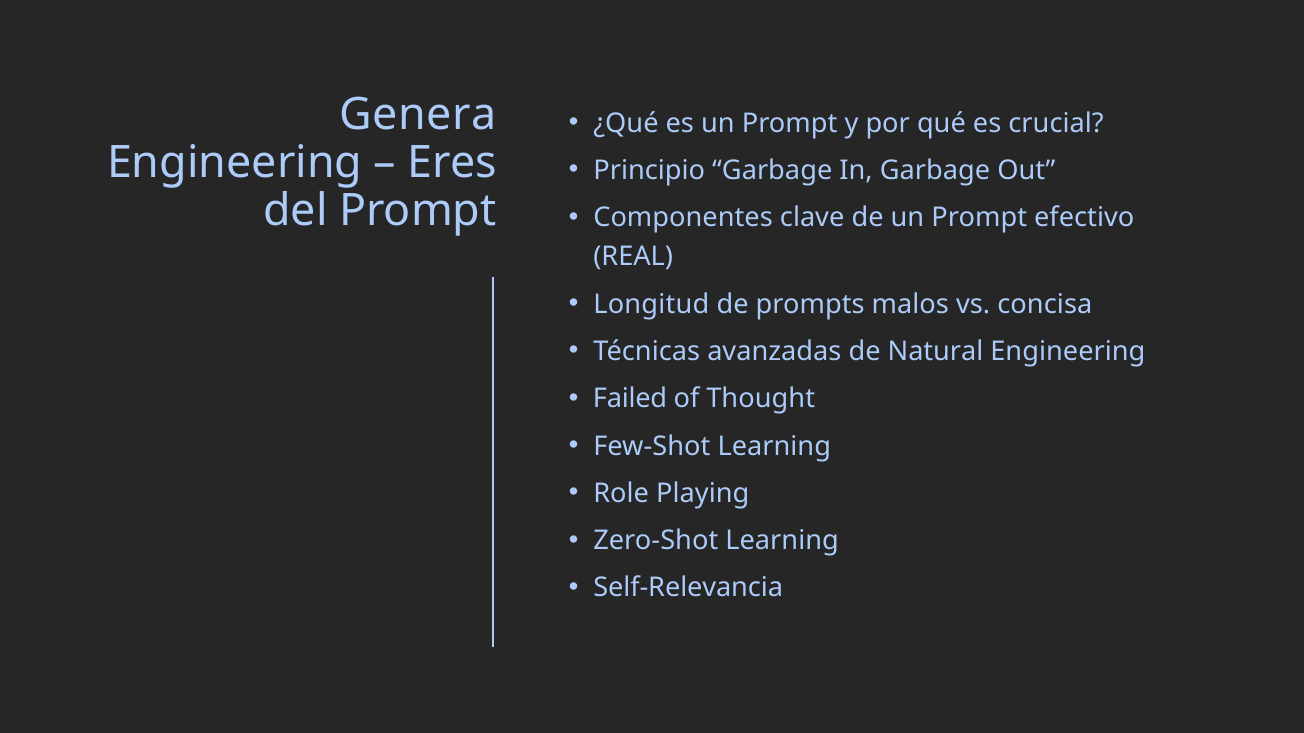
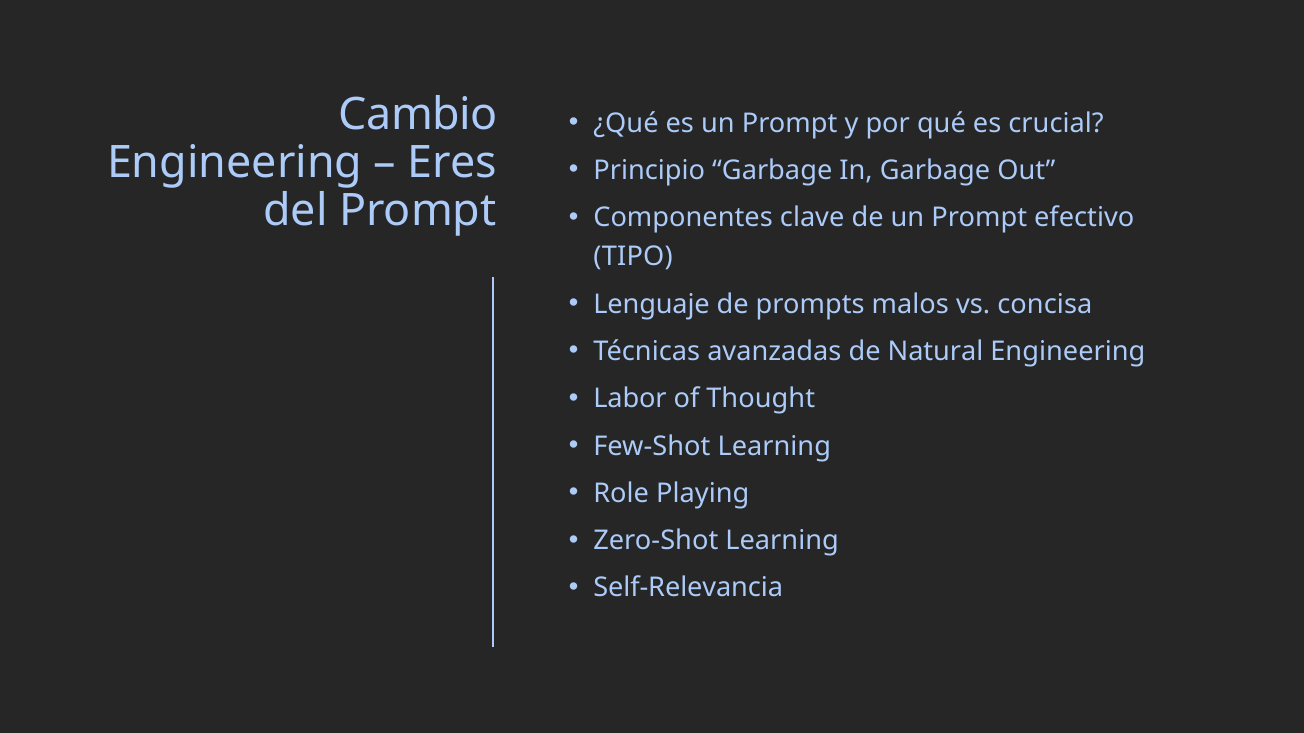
Genera: Genera -> Cambio (418, 114)
REAL: REAL -> TIPO (633, 257)
Longitud: Longitud -> Lenguaje (652, 304)
Failed: Failed -> Labor (630, 399)
